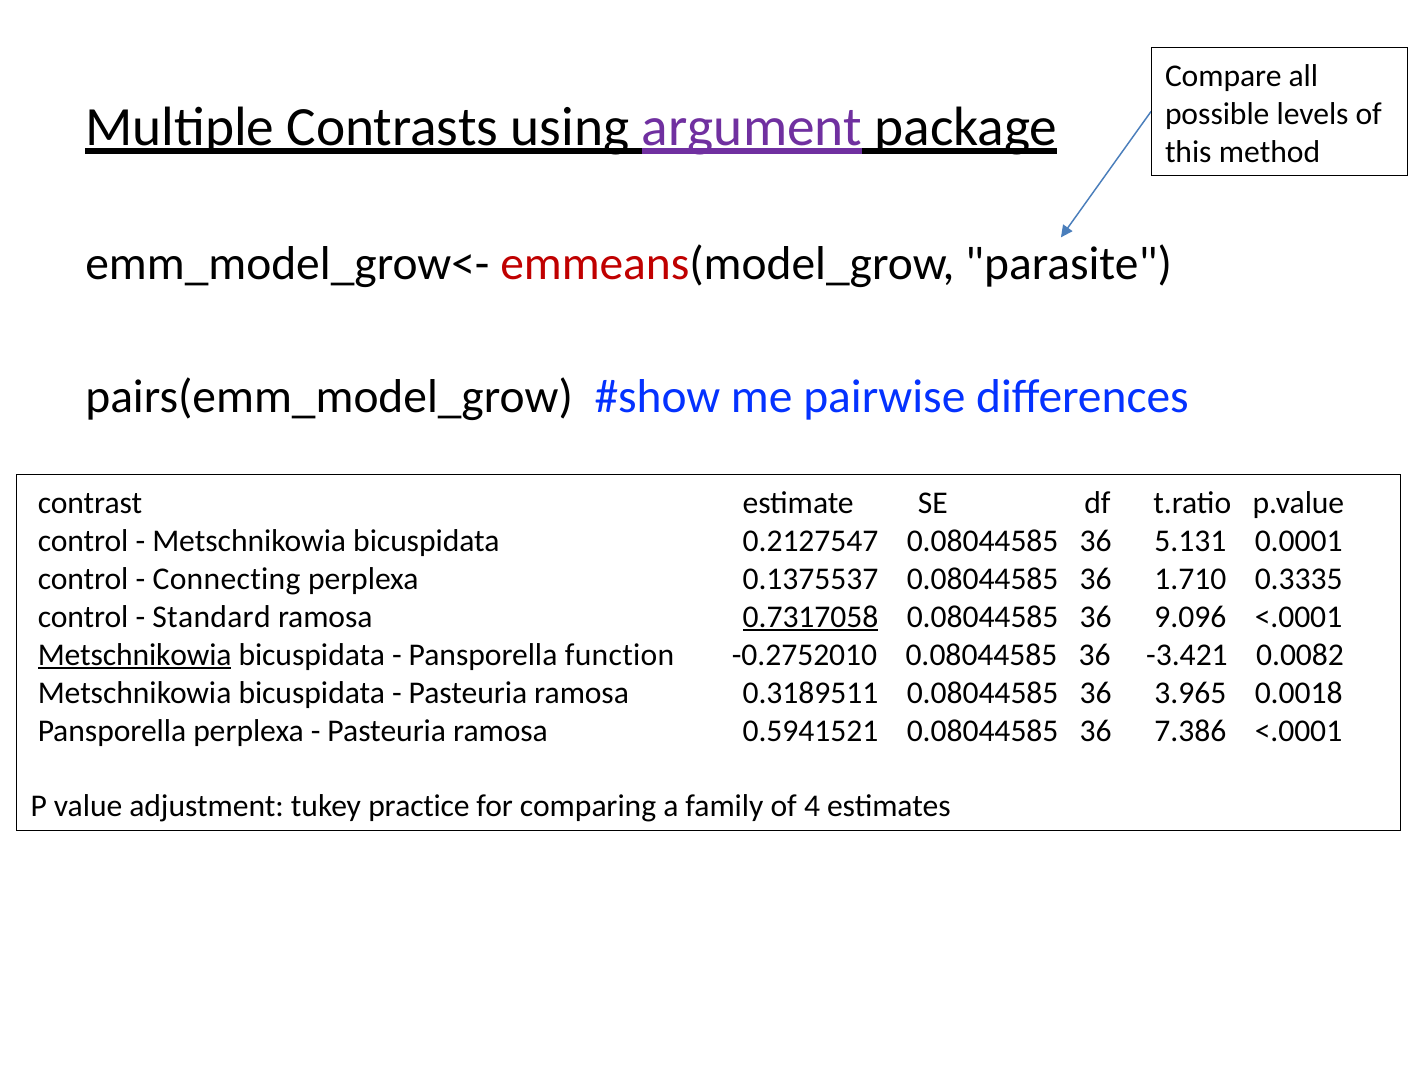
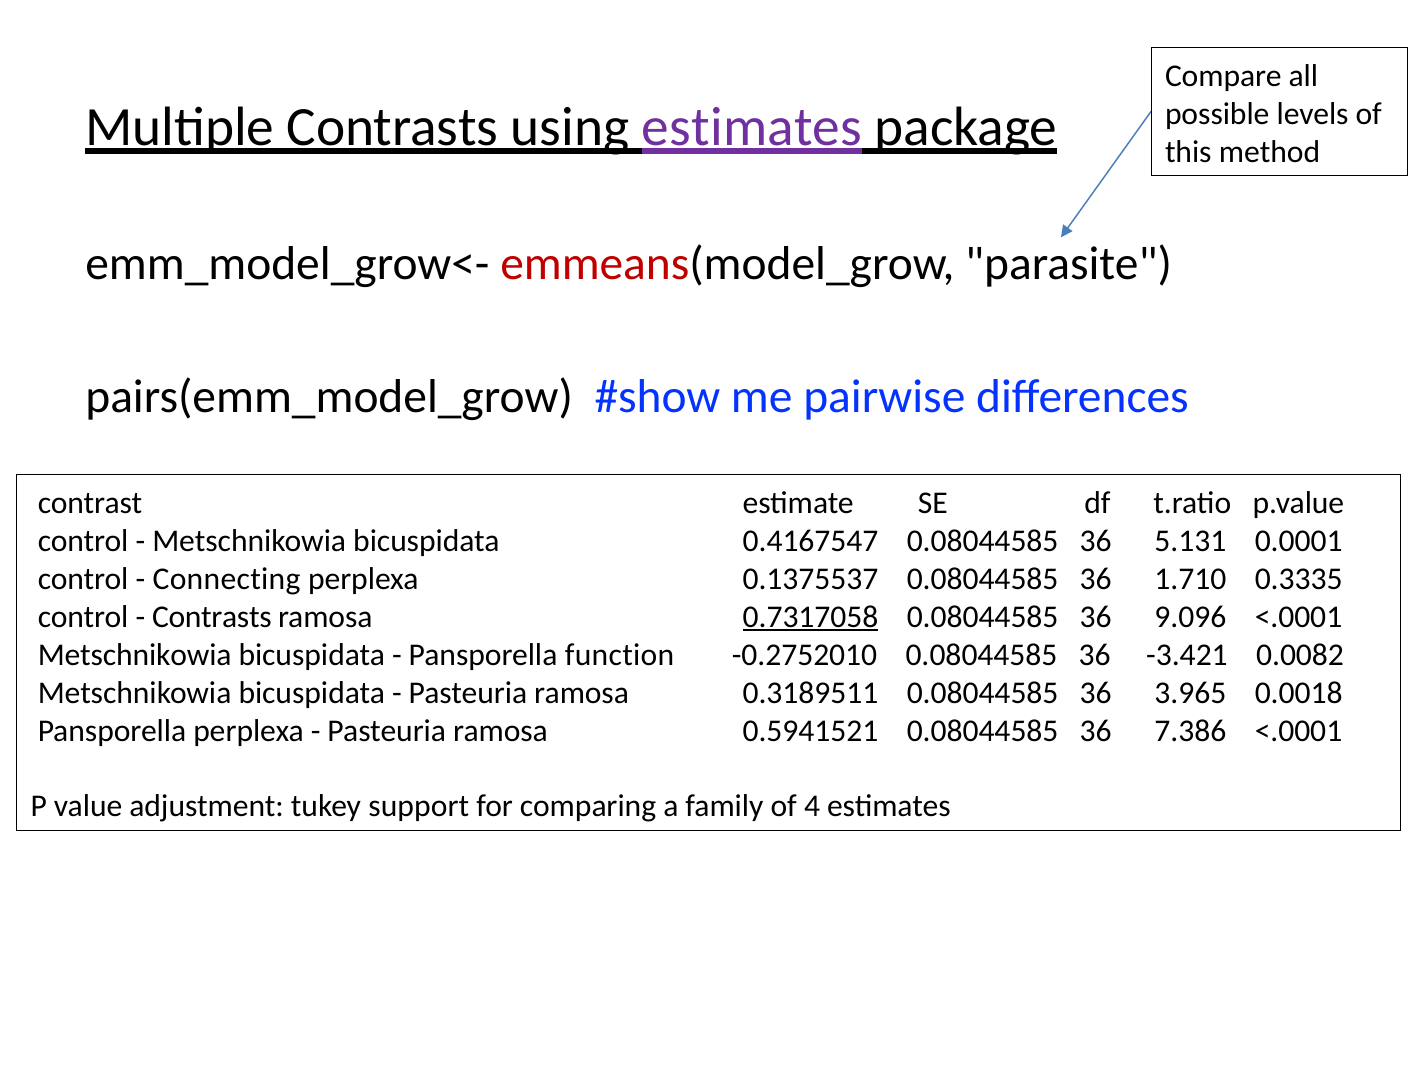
using argument: argument -> estimates (752, 127)
0.2127547: 0.2127547 -> 0.4167547 (810, 541)
Standard: Standard -> Contrasts (212, 617)
Metschnikowia underline: present -> none (135, 655)
practice: practice -> support (419, 807)
